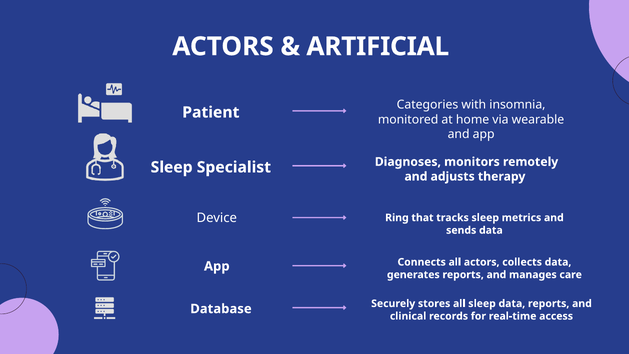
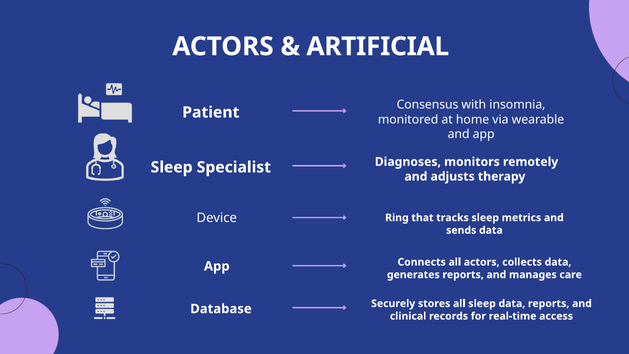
Categories: Categories -> Consensus (428, 105)
